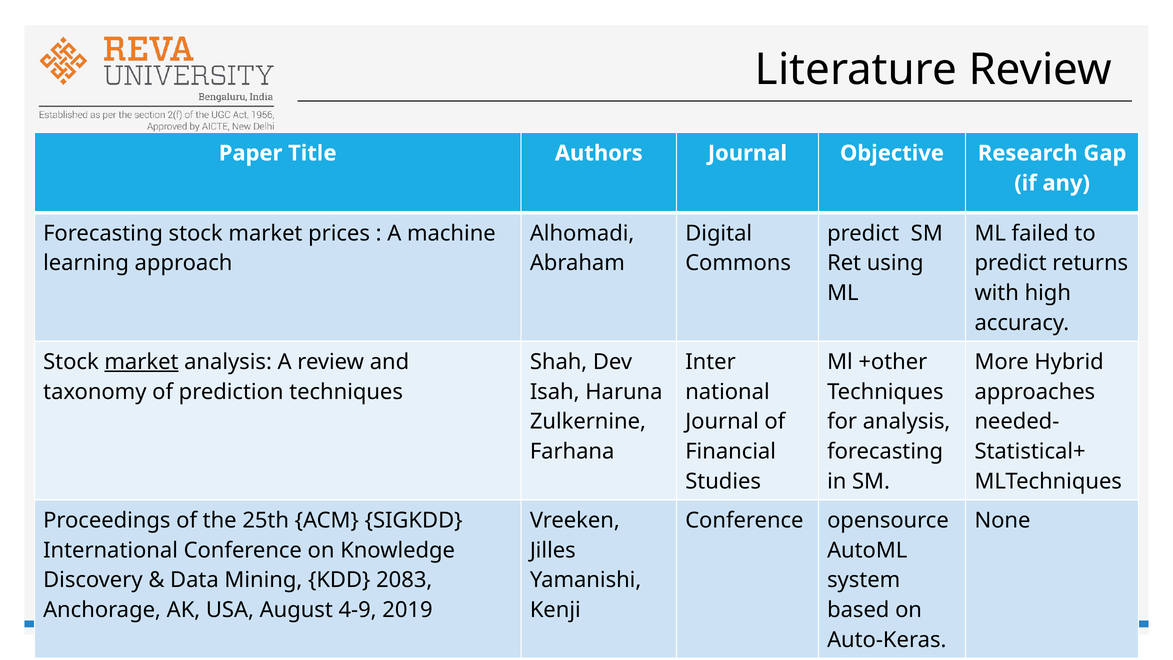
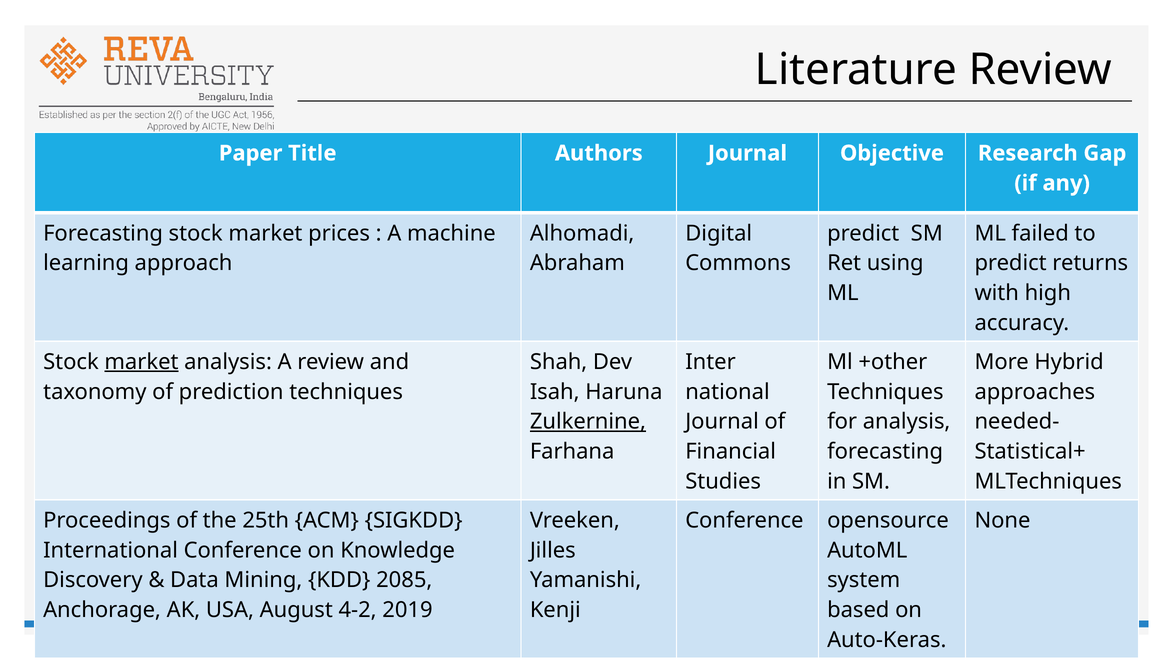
Zulkernine underline: none -> present (588, 422)
2083: 2083 -> 2085 (404, 580)
4-9: 4-9 -> 4-2 (358, 610)
